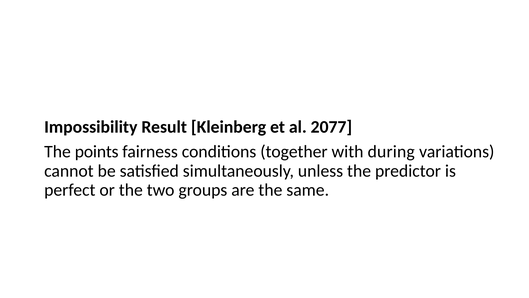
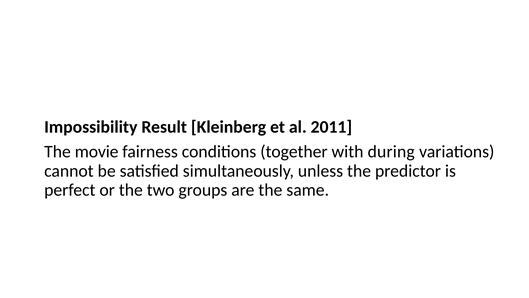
2077: 2077 -> 2011 (331, 127)
points: points -> movie (97, 152)
